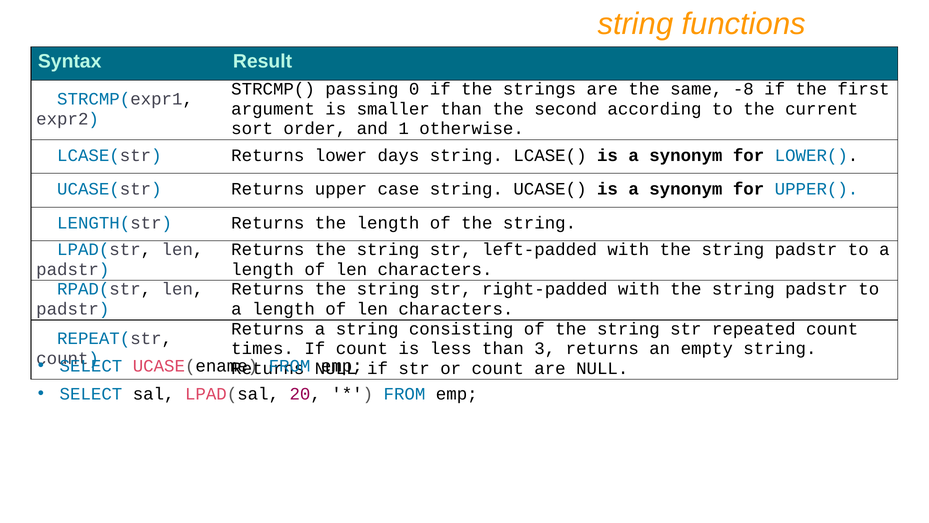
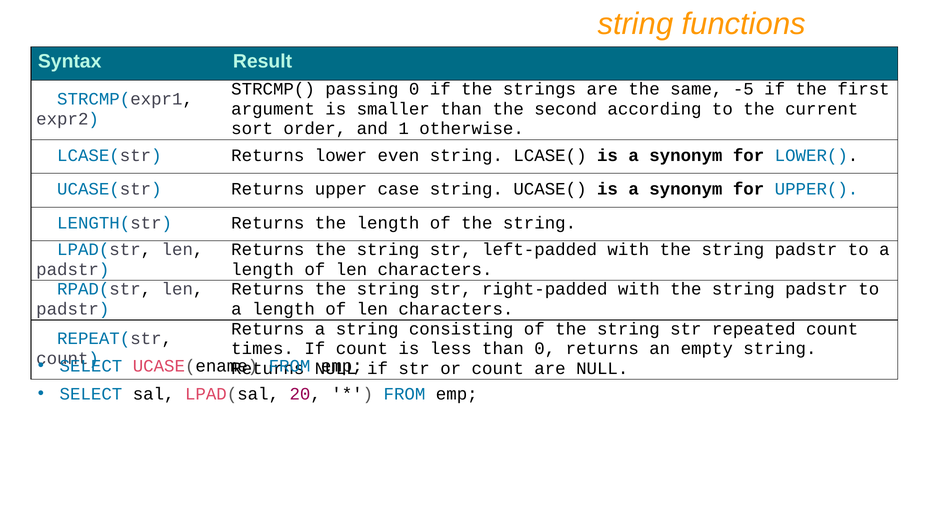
-8: -8 -> -5 (743, 89)
days: days -> even (398, 155)
than 3: 3 -> 0 (545, 348)
